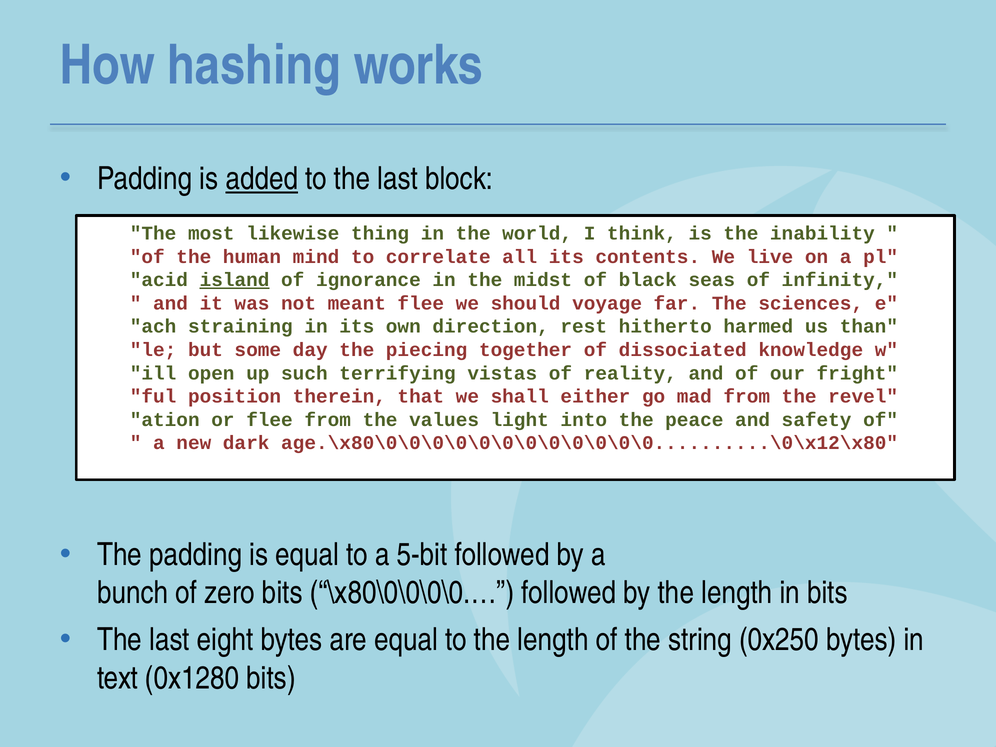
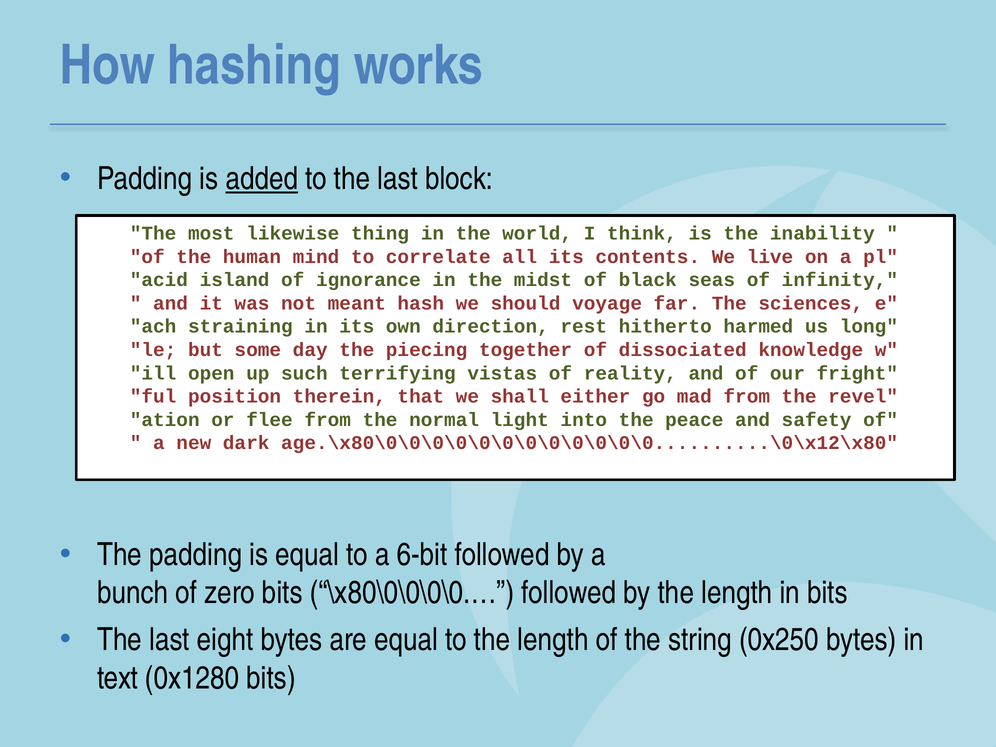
island underline: present -> none (235, 280)
meant flee: flee -> hash (421, 303)
than: than -> long (869, 327)
values: values -> normal (444, 420)
5-bit: 5-bit -> 6-bit (422, 555)
